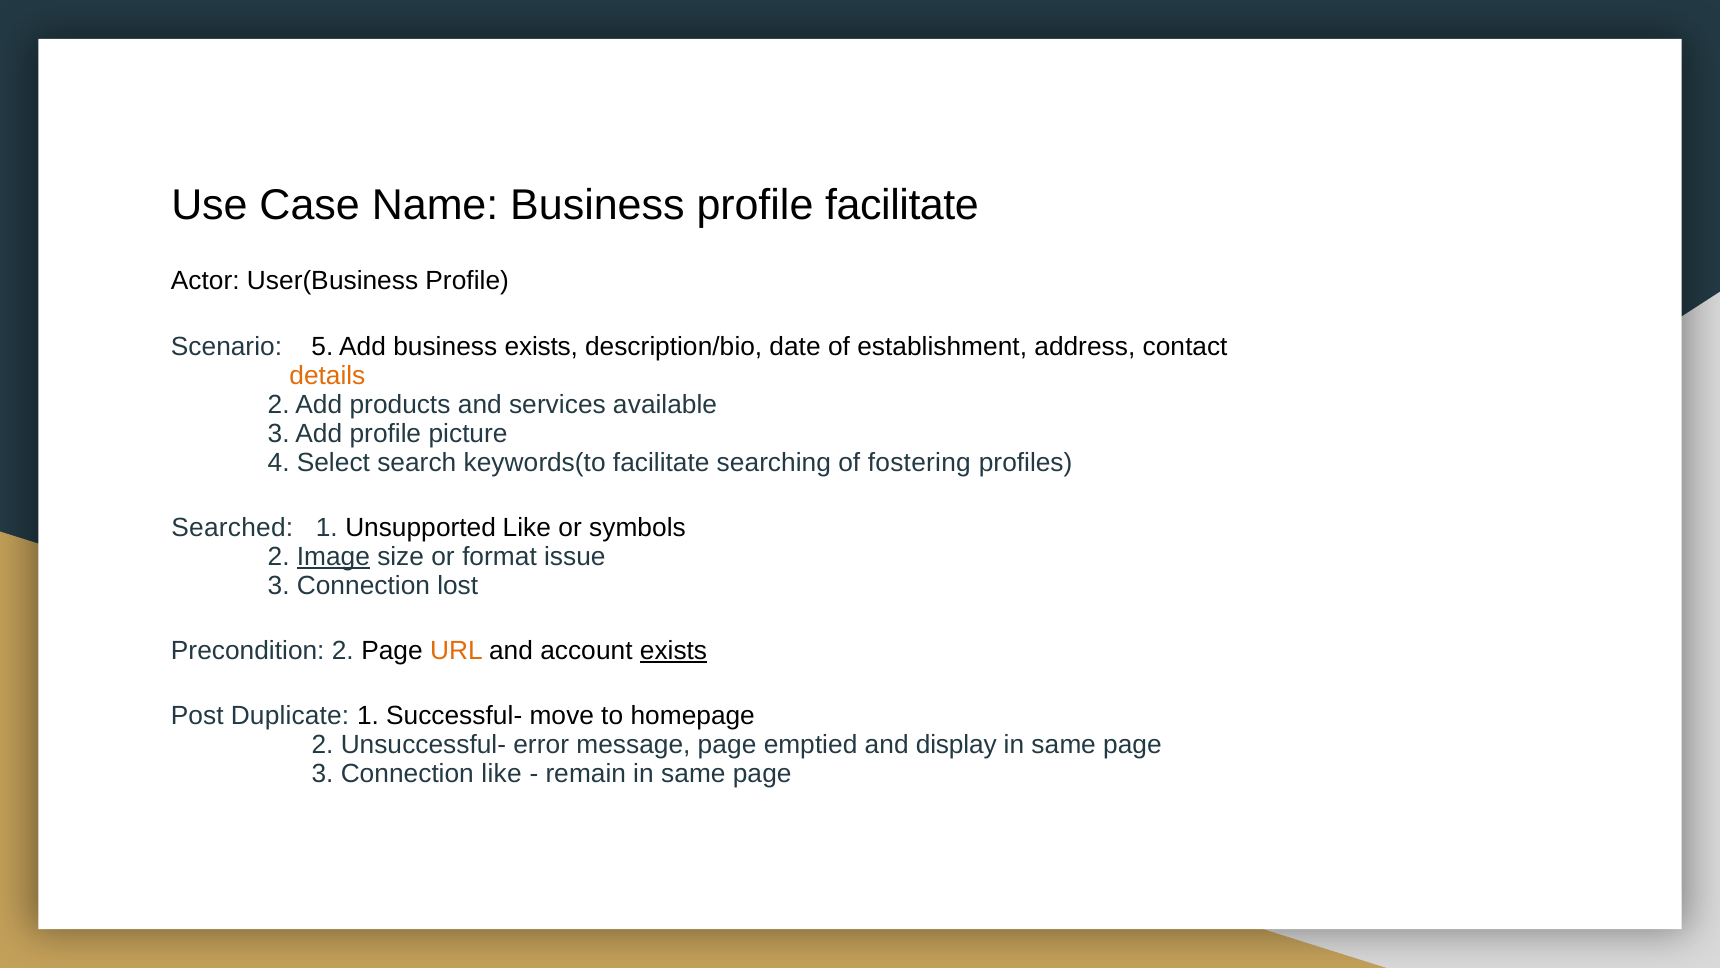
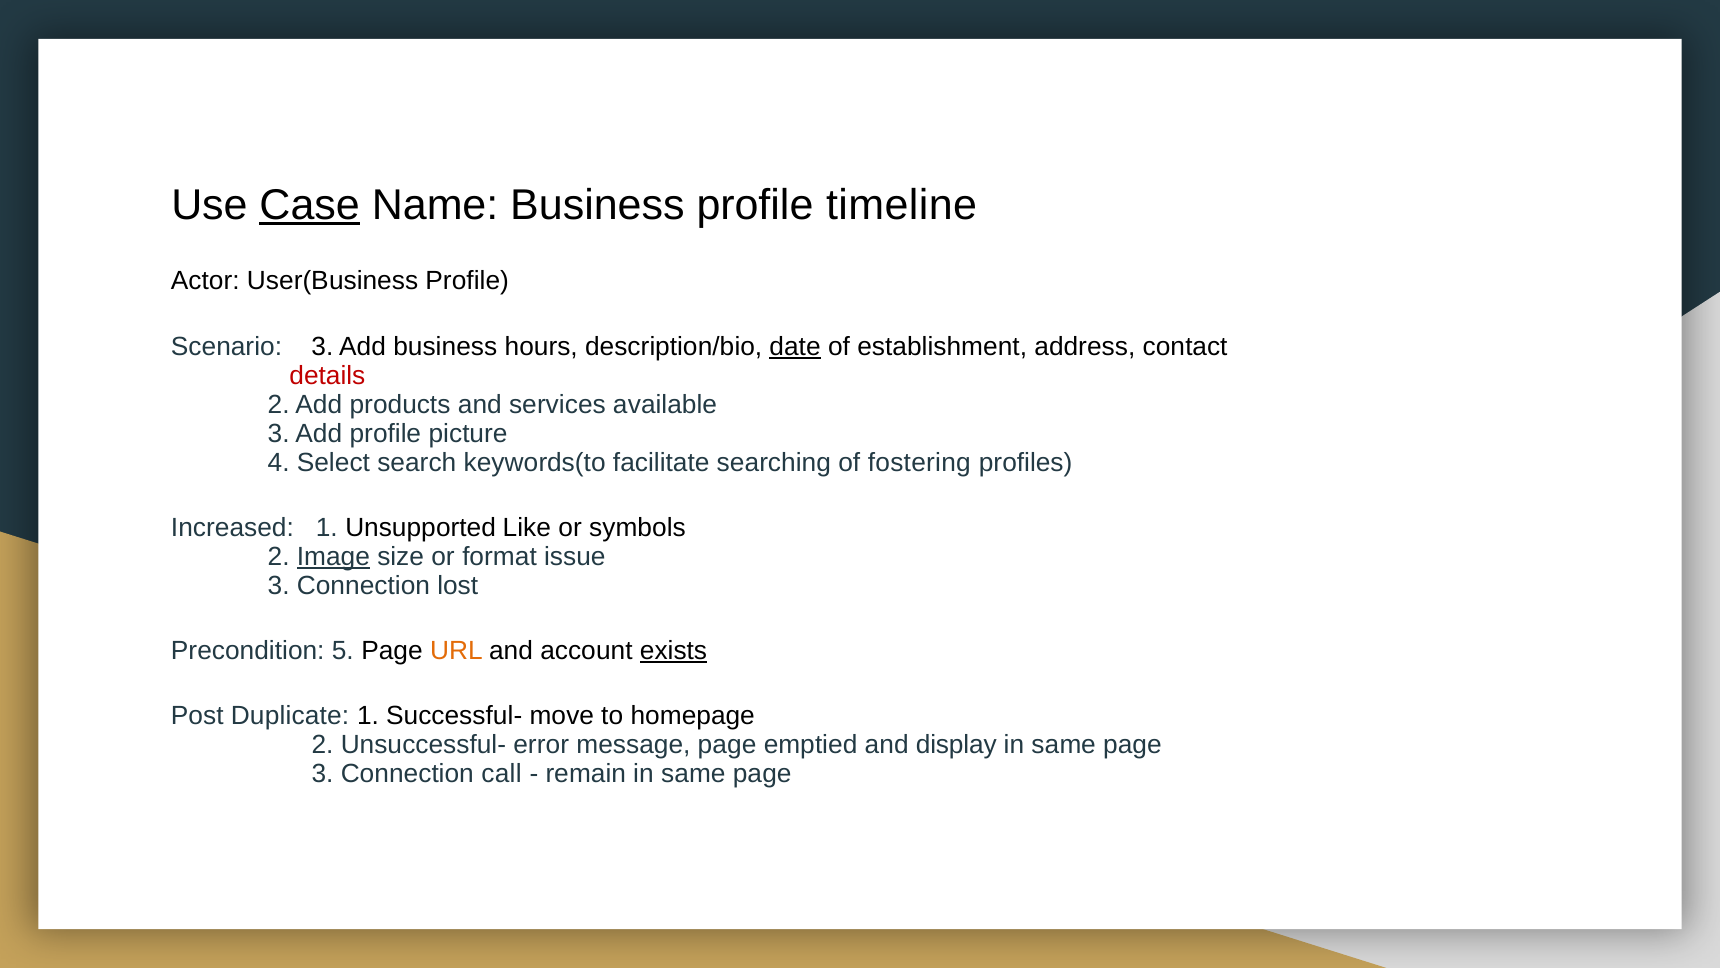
Case underline: none -> present (310, 205)
profile facilitate: facilitate -> timeline (902, 205)
Scenario 5: 5 -> 3 (322, 346)
business exists: exists -> hours (541, 346)
date underline: none -> present (795, 346)
details colour: orange -> red (327, 375)
Searched: Searched -> Increased (232, 527)
Precondition 2: 2 -> 5 (343, 651)
Connection like: like -> call (502, 774)
